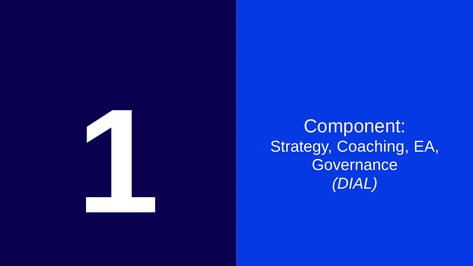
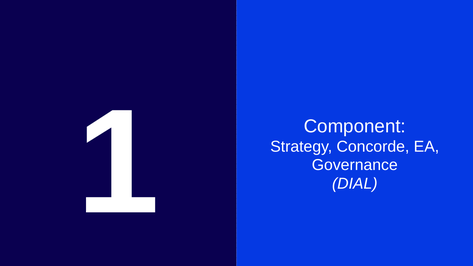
Coaching: Coaching -> Concorde (373, 147)
